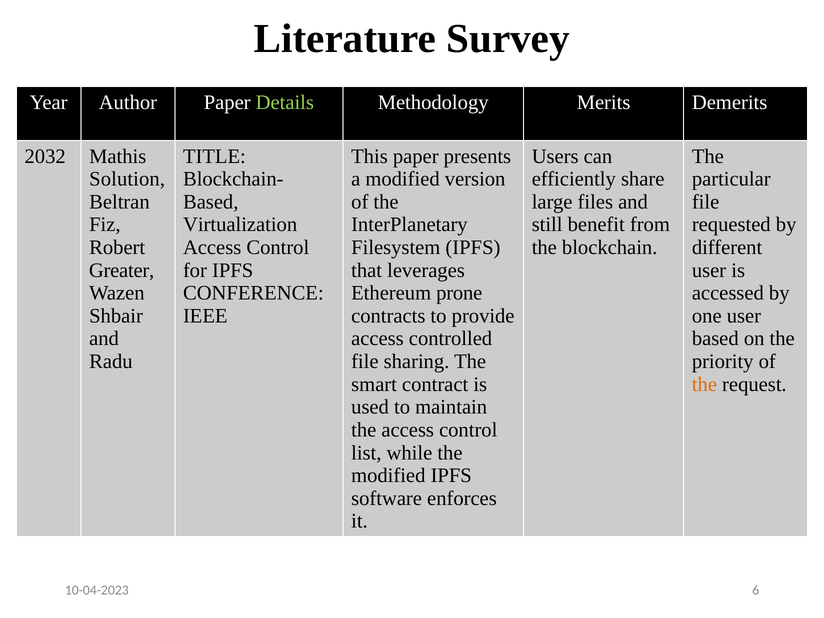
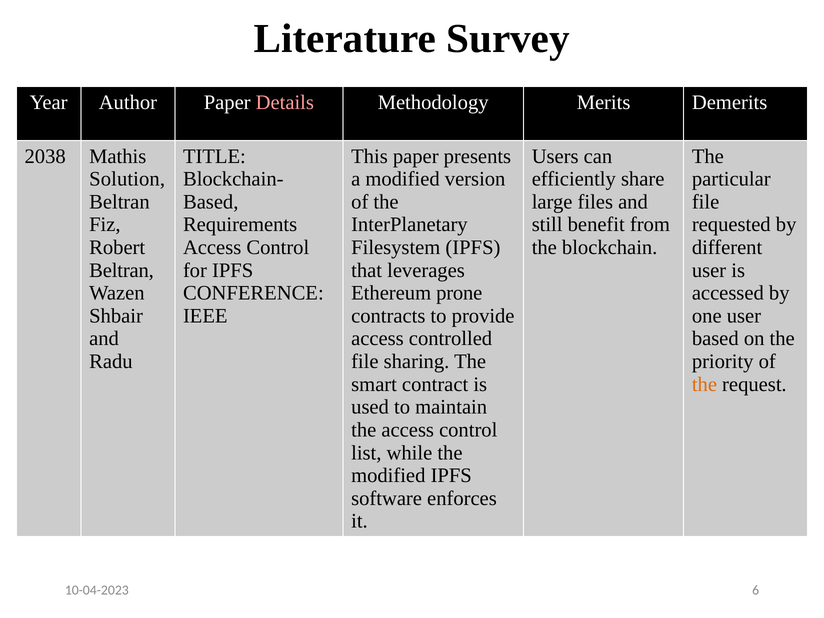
Details colour: light green -> pink (285, 102)
2032: 2032 -> 2038 (45, 156)
Virtualization: Virtualization -> Requirements (240, 225)
Greater: Greater -> Beltran (122, 270)
